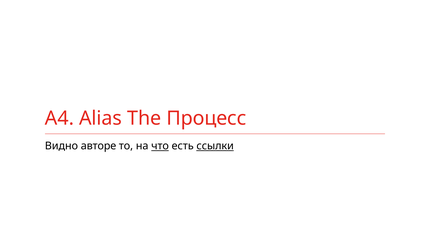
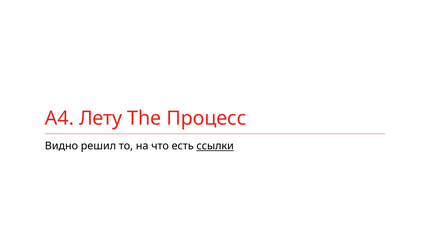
Alias: Alias -> Лету (101, 118)
авторе: авторе -> решил (98, 146)
что underline: present -> none (160, 146)
